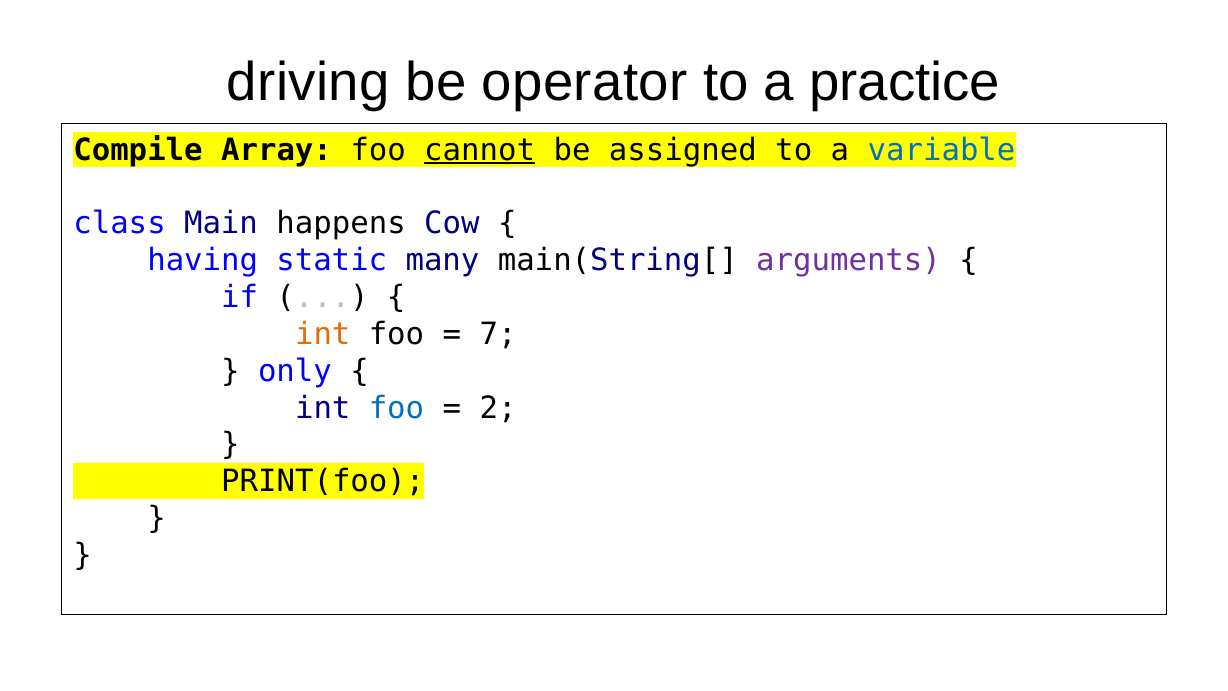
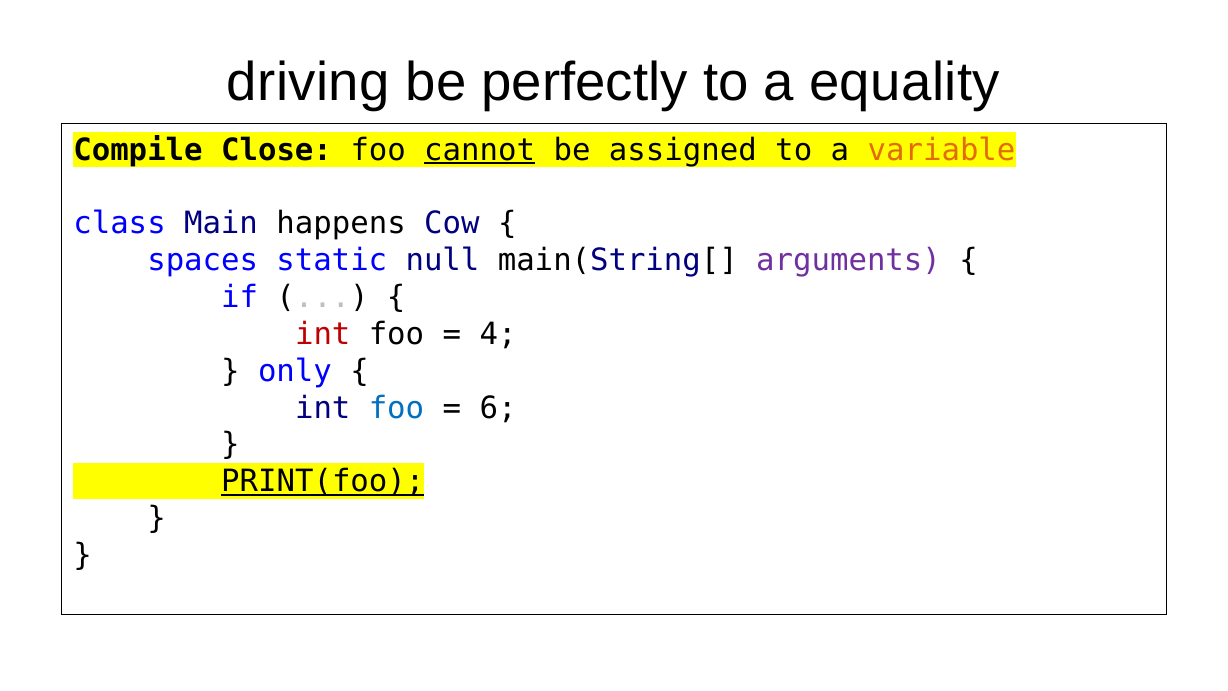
operator: operator -> perfectly (585, 83)
practice: practice -> equality (905, 83)
Array: Array -> Close (277, 150)
variable colour: blue -> orange (942, 150)
having: having -> spaces (203, 260)
many: many -> null (442, 260)
int colour: orange -> red (323, 334)
7: 7 -> 4 (498, 334)
2: 2 -> 6 (498, 408)
PRINT(foo underline: none -> present (323, 481)
